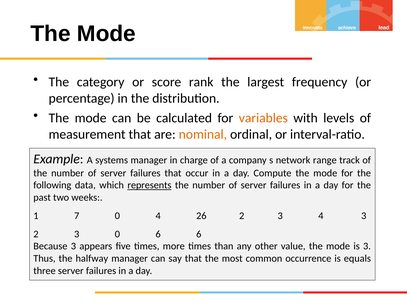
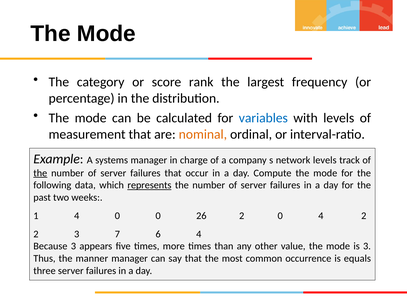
variables colour: orange -> blue (263, 118)
network range: range -> levels (325, 160)
the underline: none -> present (40, 173)
1 7: 7 -> 4 (77, 216)
0 4: 4 -> 0 (158, 216)
26 2 3: 3 -> 0 (280, 216)
4 3: 3 -> 2 (364, 216)
3 0: 0 -> 7 (117, 234)
6 6: 6 -> 4 (199, 234)
halfway: halfway -> manner (92, 259)
